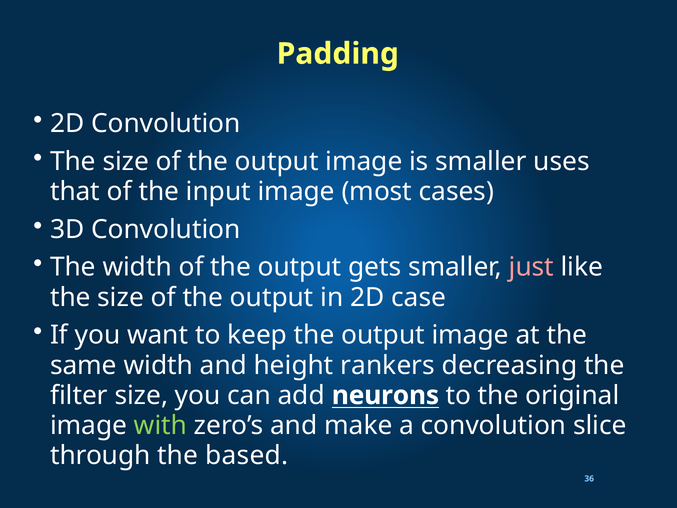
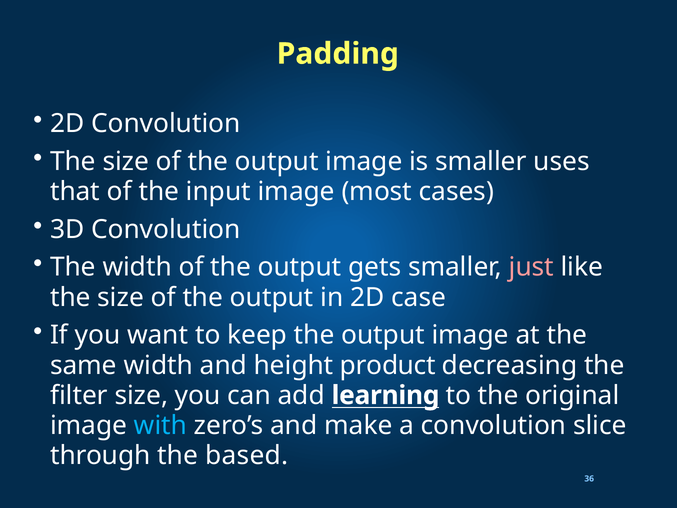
rankers: rankers -> product (388, 365)
neurons: neurons -> learning (385, 395)
with colour: light green -> light blue (160, 425)
